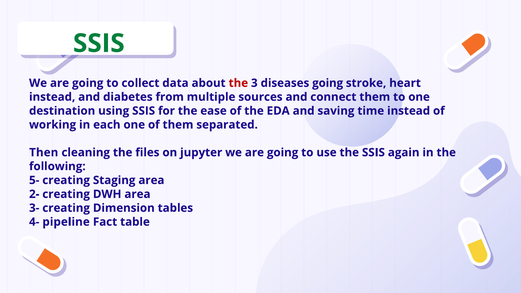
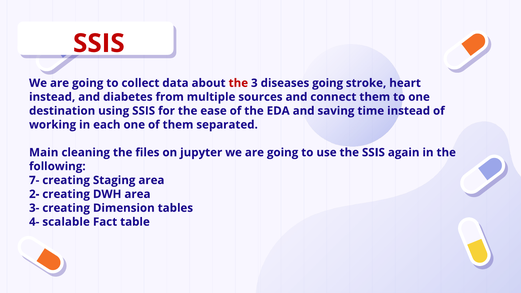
SSIS colour: green -> red (99, 43)
Then: Then -> Main (44, 153)
5-: 5- -> 7- (34, 180)
pipeline: pipeline -> scalable (66, 222)
